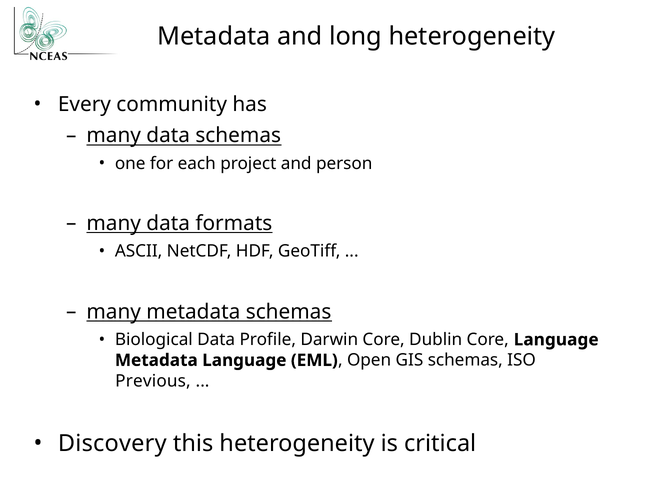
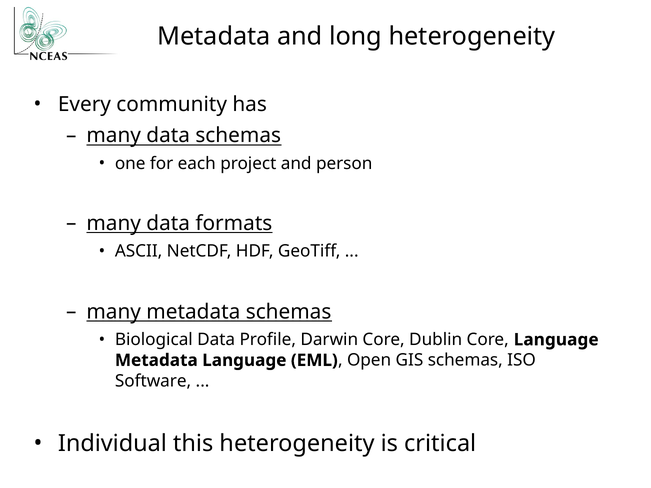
Previous: Previous -> Software (153, 381)
Discovery: Discovery -> Individual (112, 443)
